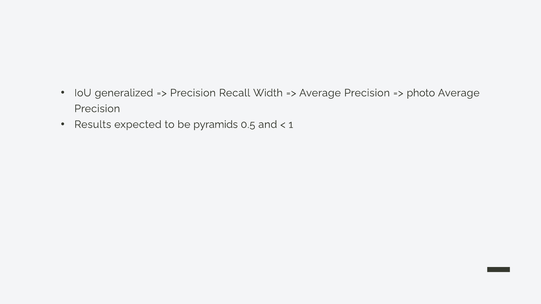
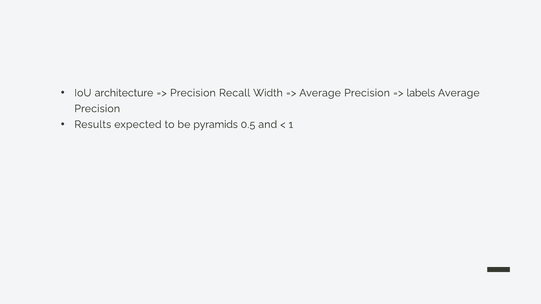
generalized: generalized -> architecture (124, 93)
photo: photo -> labels (421, 93)
